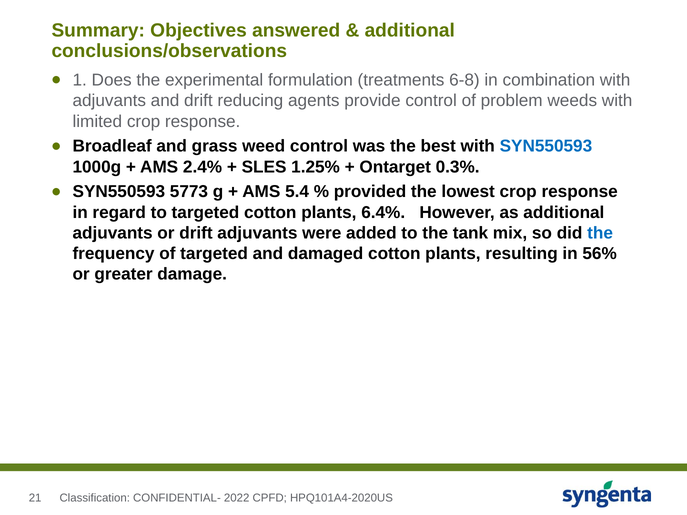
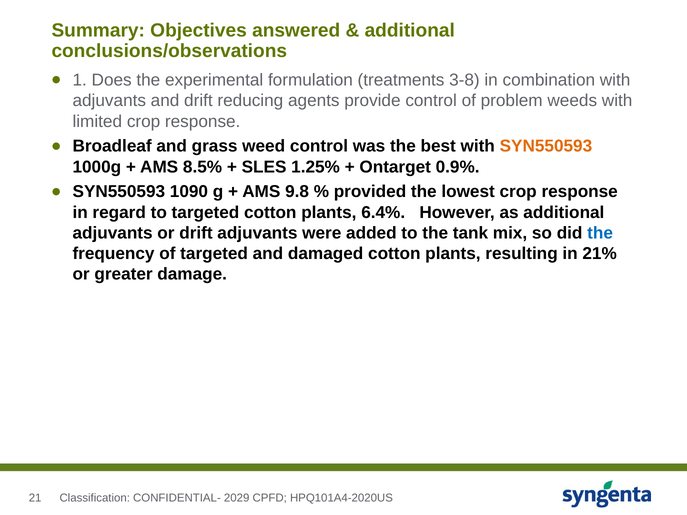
6-8: 6-8 -> 3-8 (464, 80)
SYN550593 colour: blue -> orange (546, 146)
2.4%: 2.4% -> 8.5% (203, 167)
0.3%: 0.3% -> 0.9% (458, 167)
5773: 5773 -> 1090 (189, 192)
5.4: 5.4 -> 9.8 (297, 192)
56%: 56% -> 21% (600, 254)
2022: 2022 -> 2029 (237, 498)
